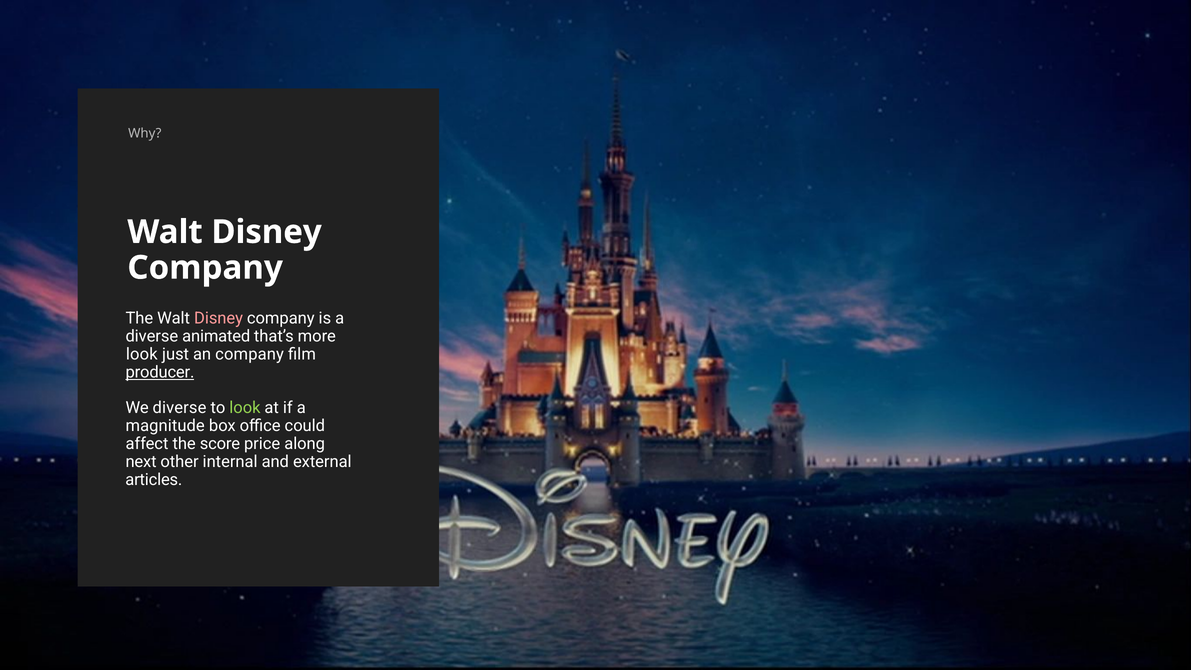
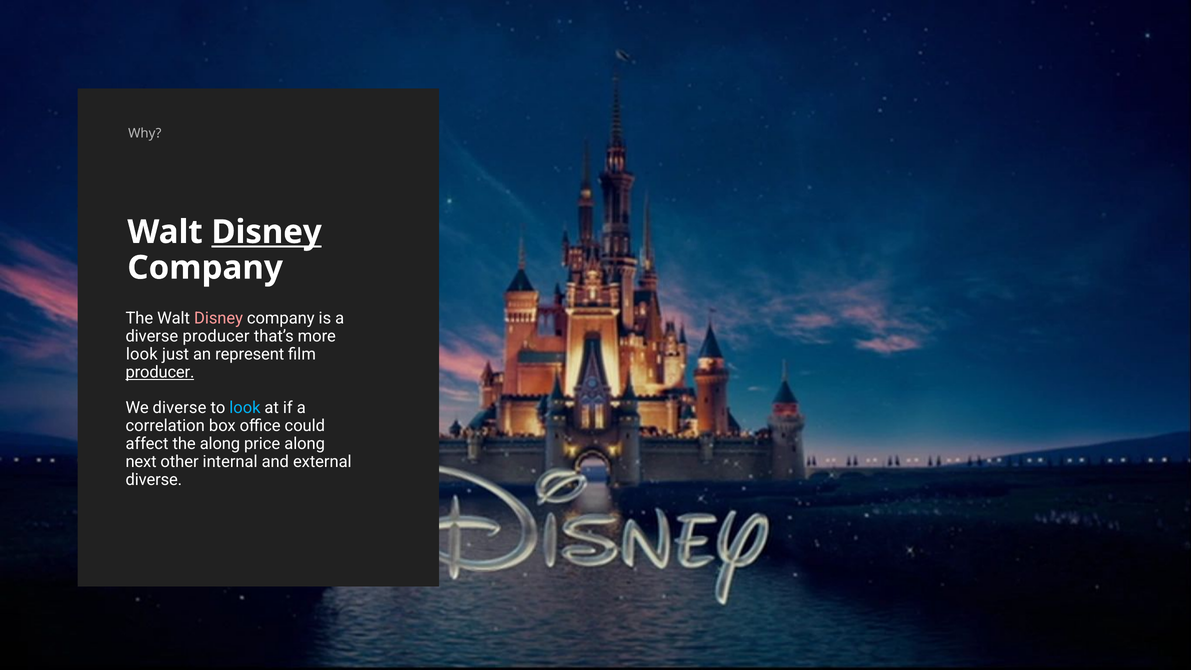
Disney underline: none -> present (267, 232)
diverse animated: animated -> producer (216, 336)
an company: company -> represent (250, 354)
look colour: light green -> light blue (245, 408)
magnitude: magnitude -> correlation (165, 426)
the score: score -> along (220, 444)
articles: articles -> diverse (154, 480)
